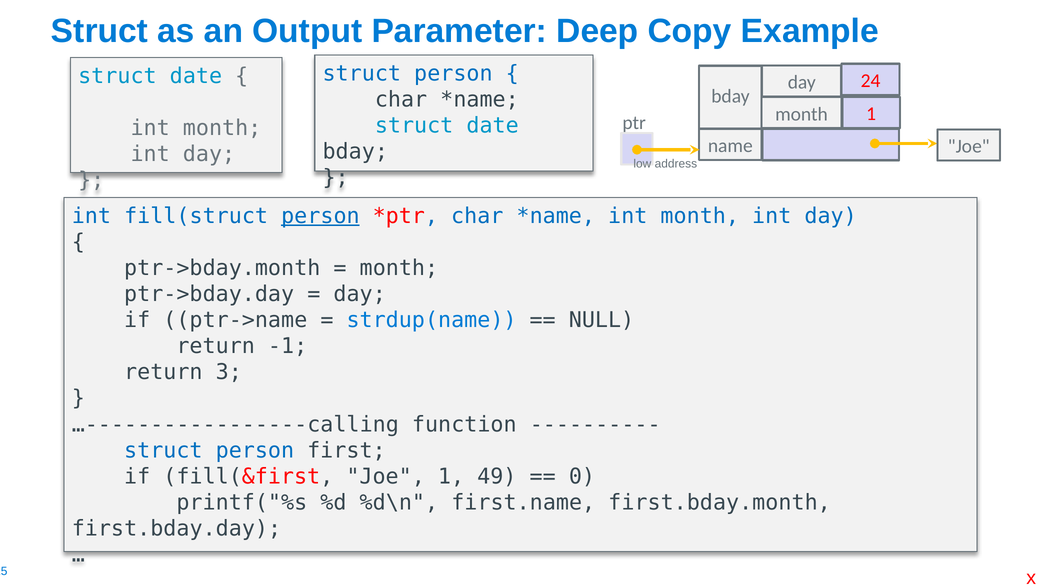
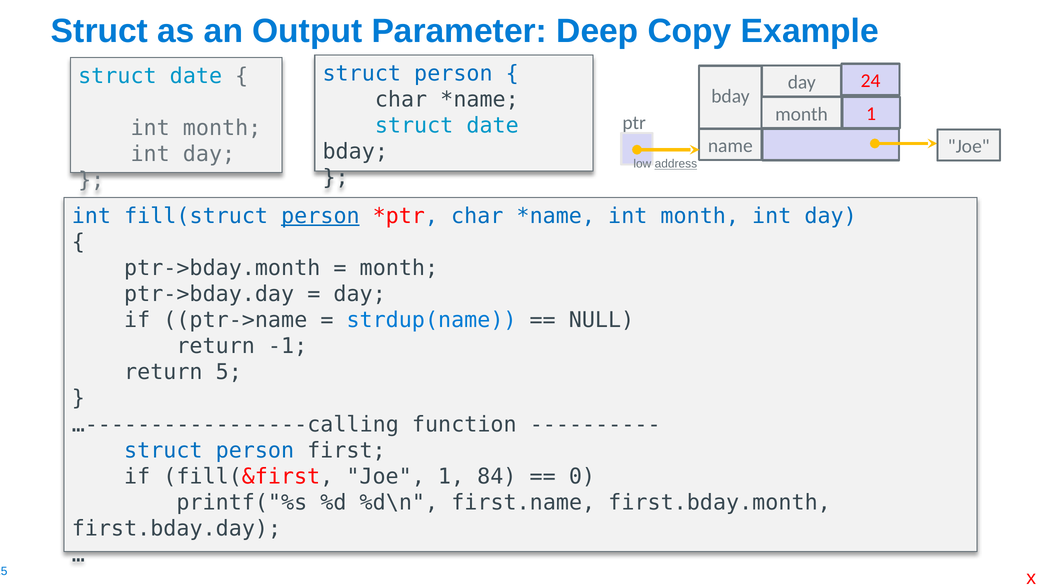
address underline: none -> present (676, 164)
3: 3 -> 5 (229, 372)
49: 49 -> 84 (497, 476)
